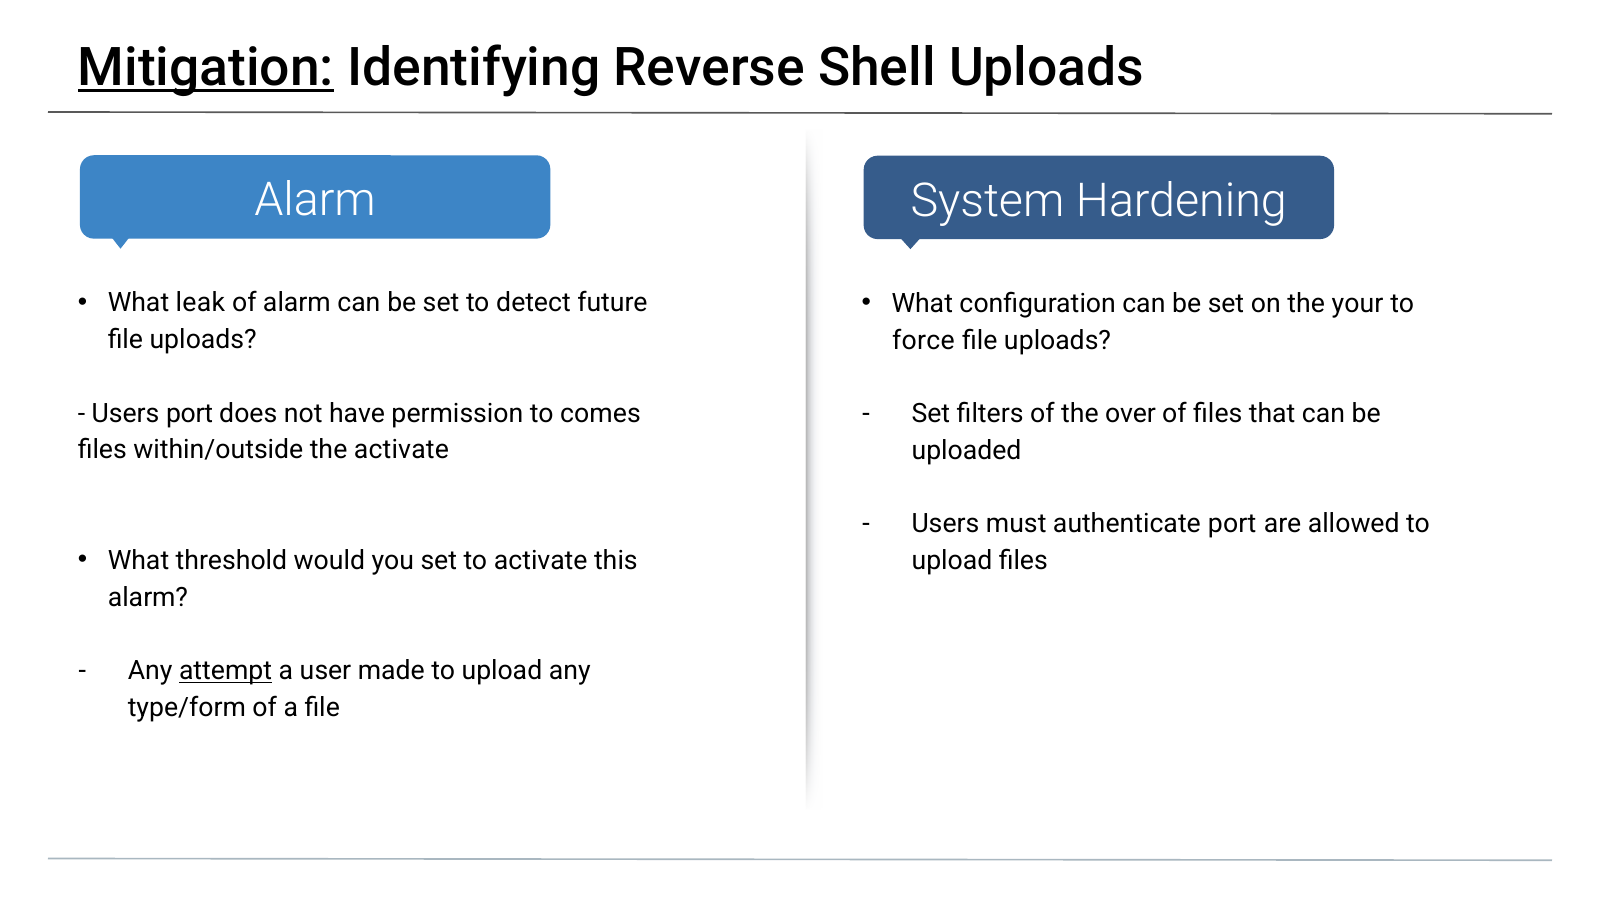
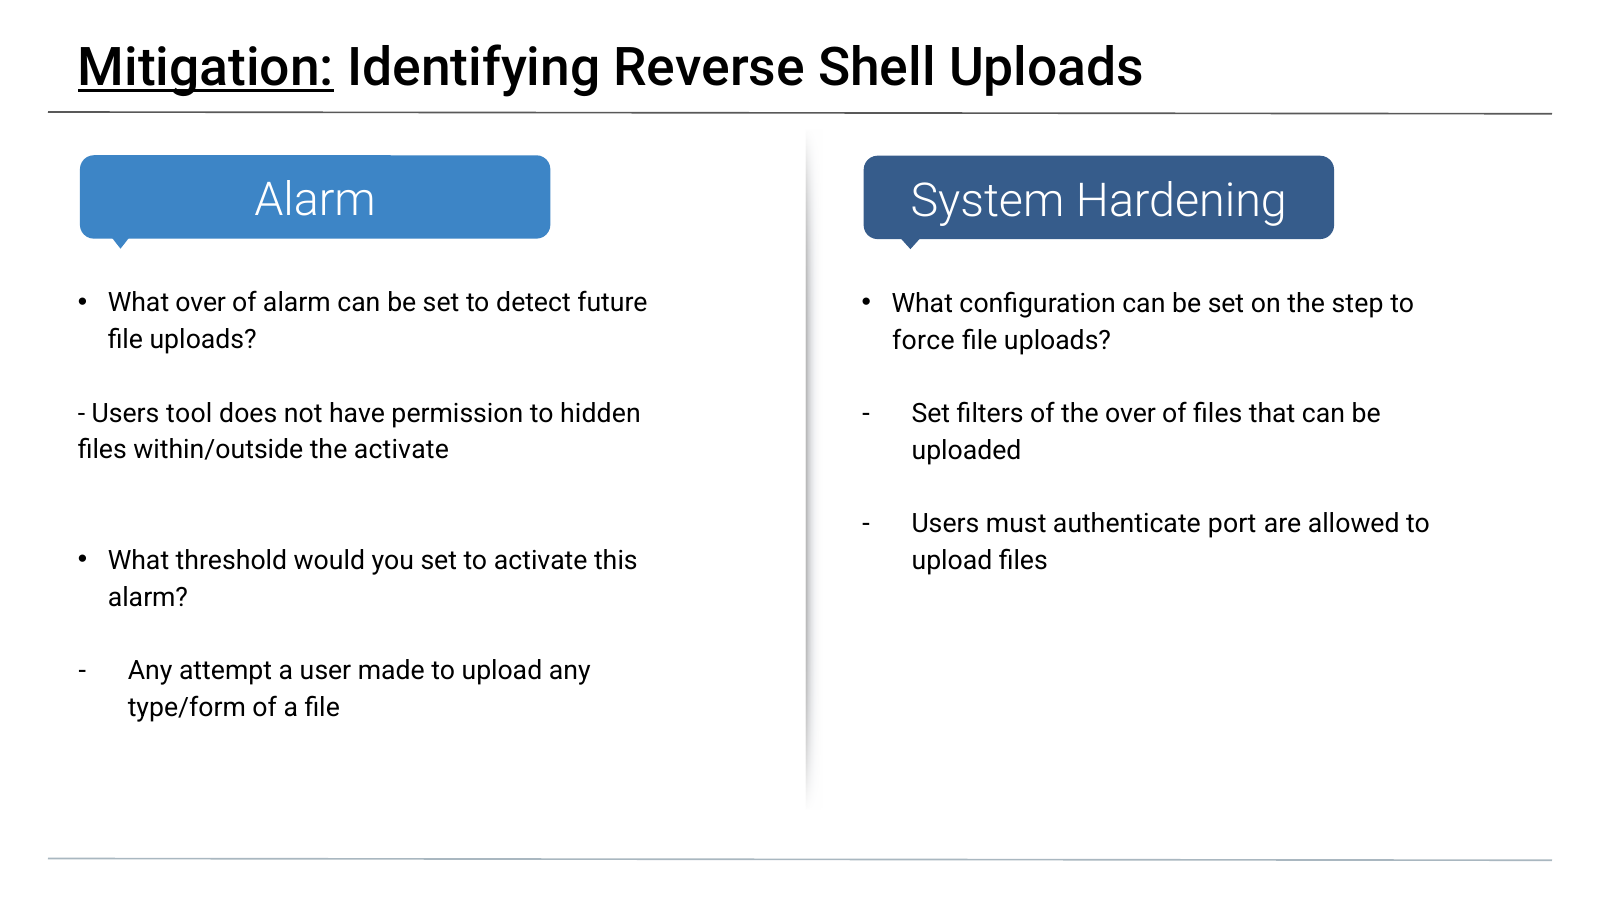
What leak: leak -> over (201, 303)
your: your -> step (1357, 303)
Users port: port -> tool (189, 413)
comes: comes -> hidden (600, 413)
attempt underline: present -> none (226, 671)
